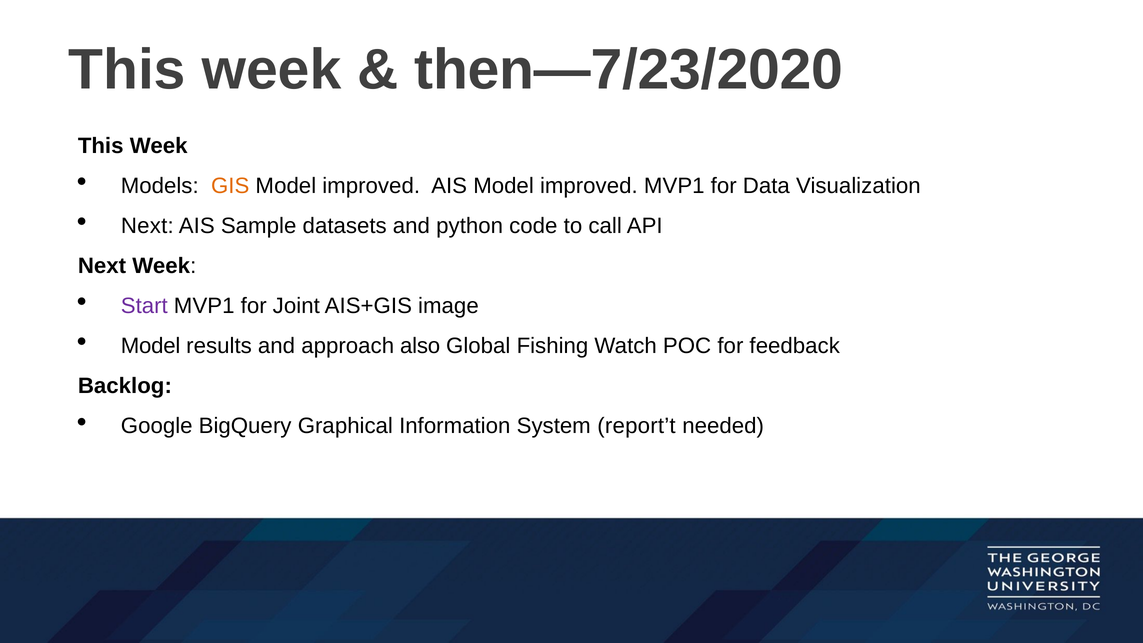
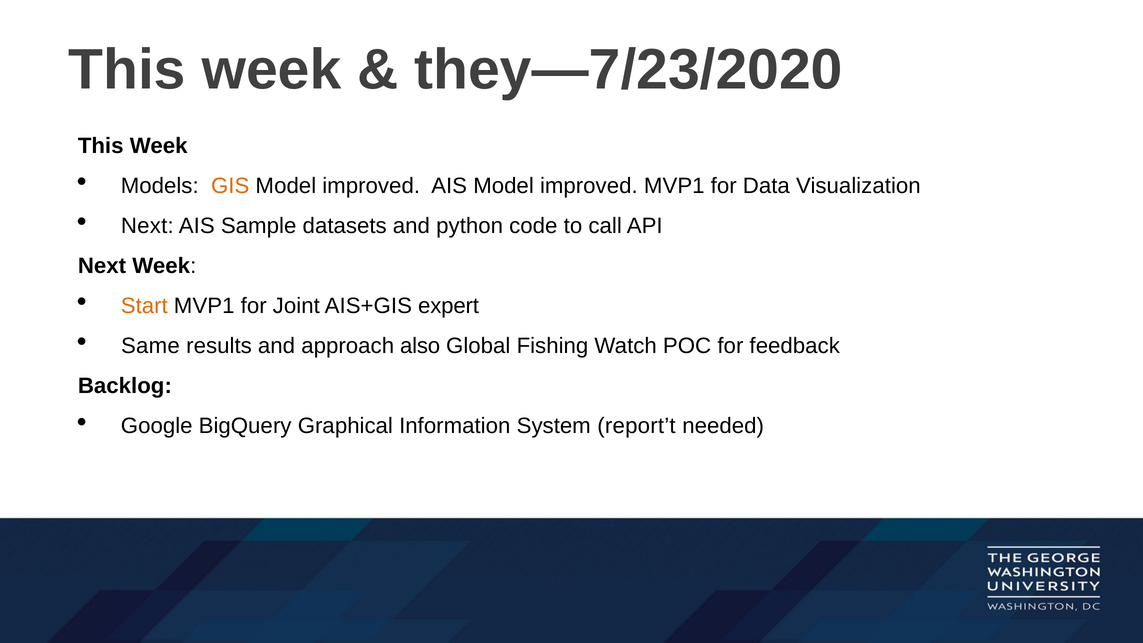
then—7/23/2020: then—7/23/2020 -> they—7/23/2020 (628, 70)
Start colour: purple -> orange (144, 306)
image: image -> expert (449, 306)
Model: Model -> Same (150, 346)
